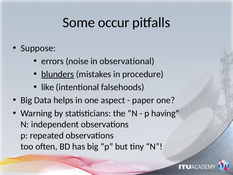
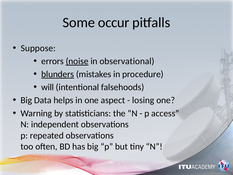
noise underline: none -> present (77, 61)
like: like -> will (48, 87)
paper: paper -> losing (143, 100)
having: having -> access (165, 113)
